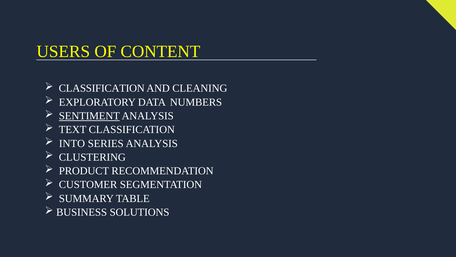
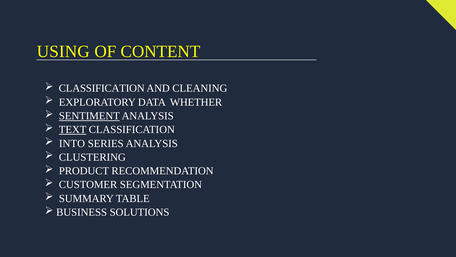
USERS: USERS -> USING (63, 51)
NUMBERS: NUMBERS -> WHETHER (196, 102)
TEXT underline: none -> present (73, 129)
